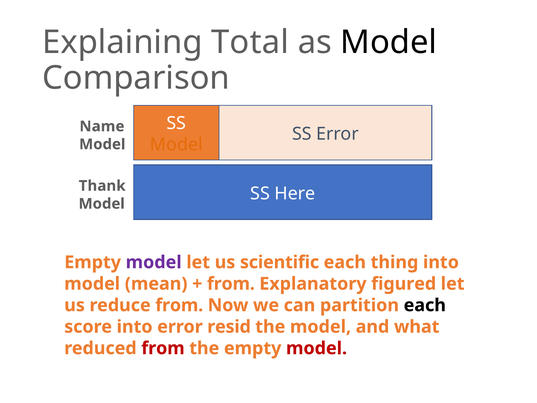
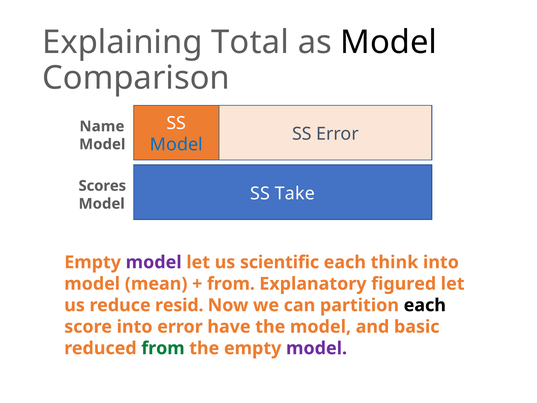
Model colour: orange -> blue (176, 145)
Thank: Thank -> Scores (102, 186)
Here: Here -> Take (295, 193)
thing: thing -> think (394, 262)
reduce from: from -> resid (179, 305)
resid: resid -> have (229, 327)
what: what -> basic (417, 327)
from colour: red -> green (163, 348)
model colour: red -> purple (317, 348)
